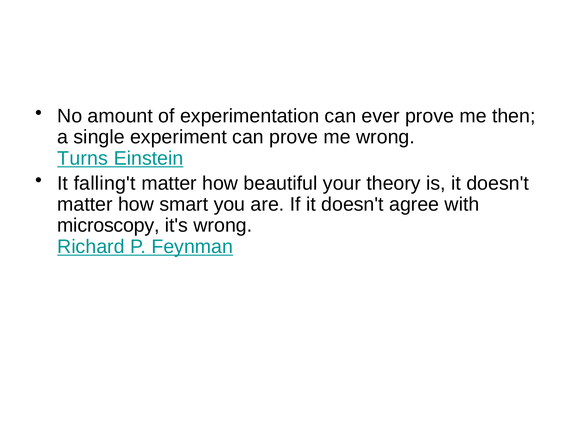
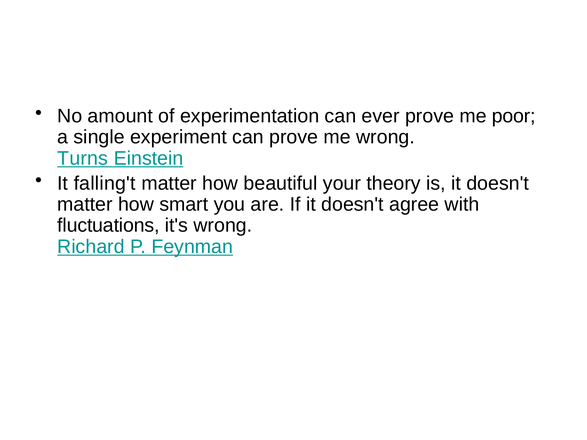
then: then -> poor (514, 116)
microscopy: microscopy -> fluctuations (108, 226)
